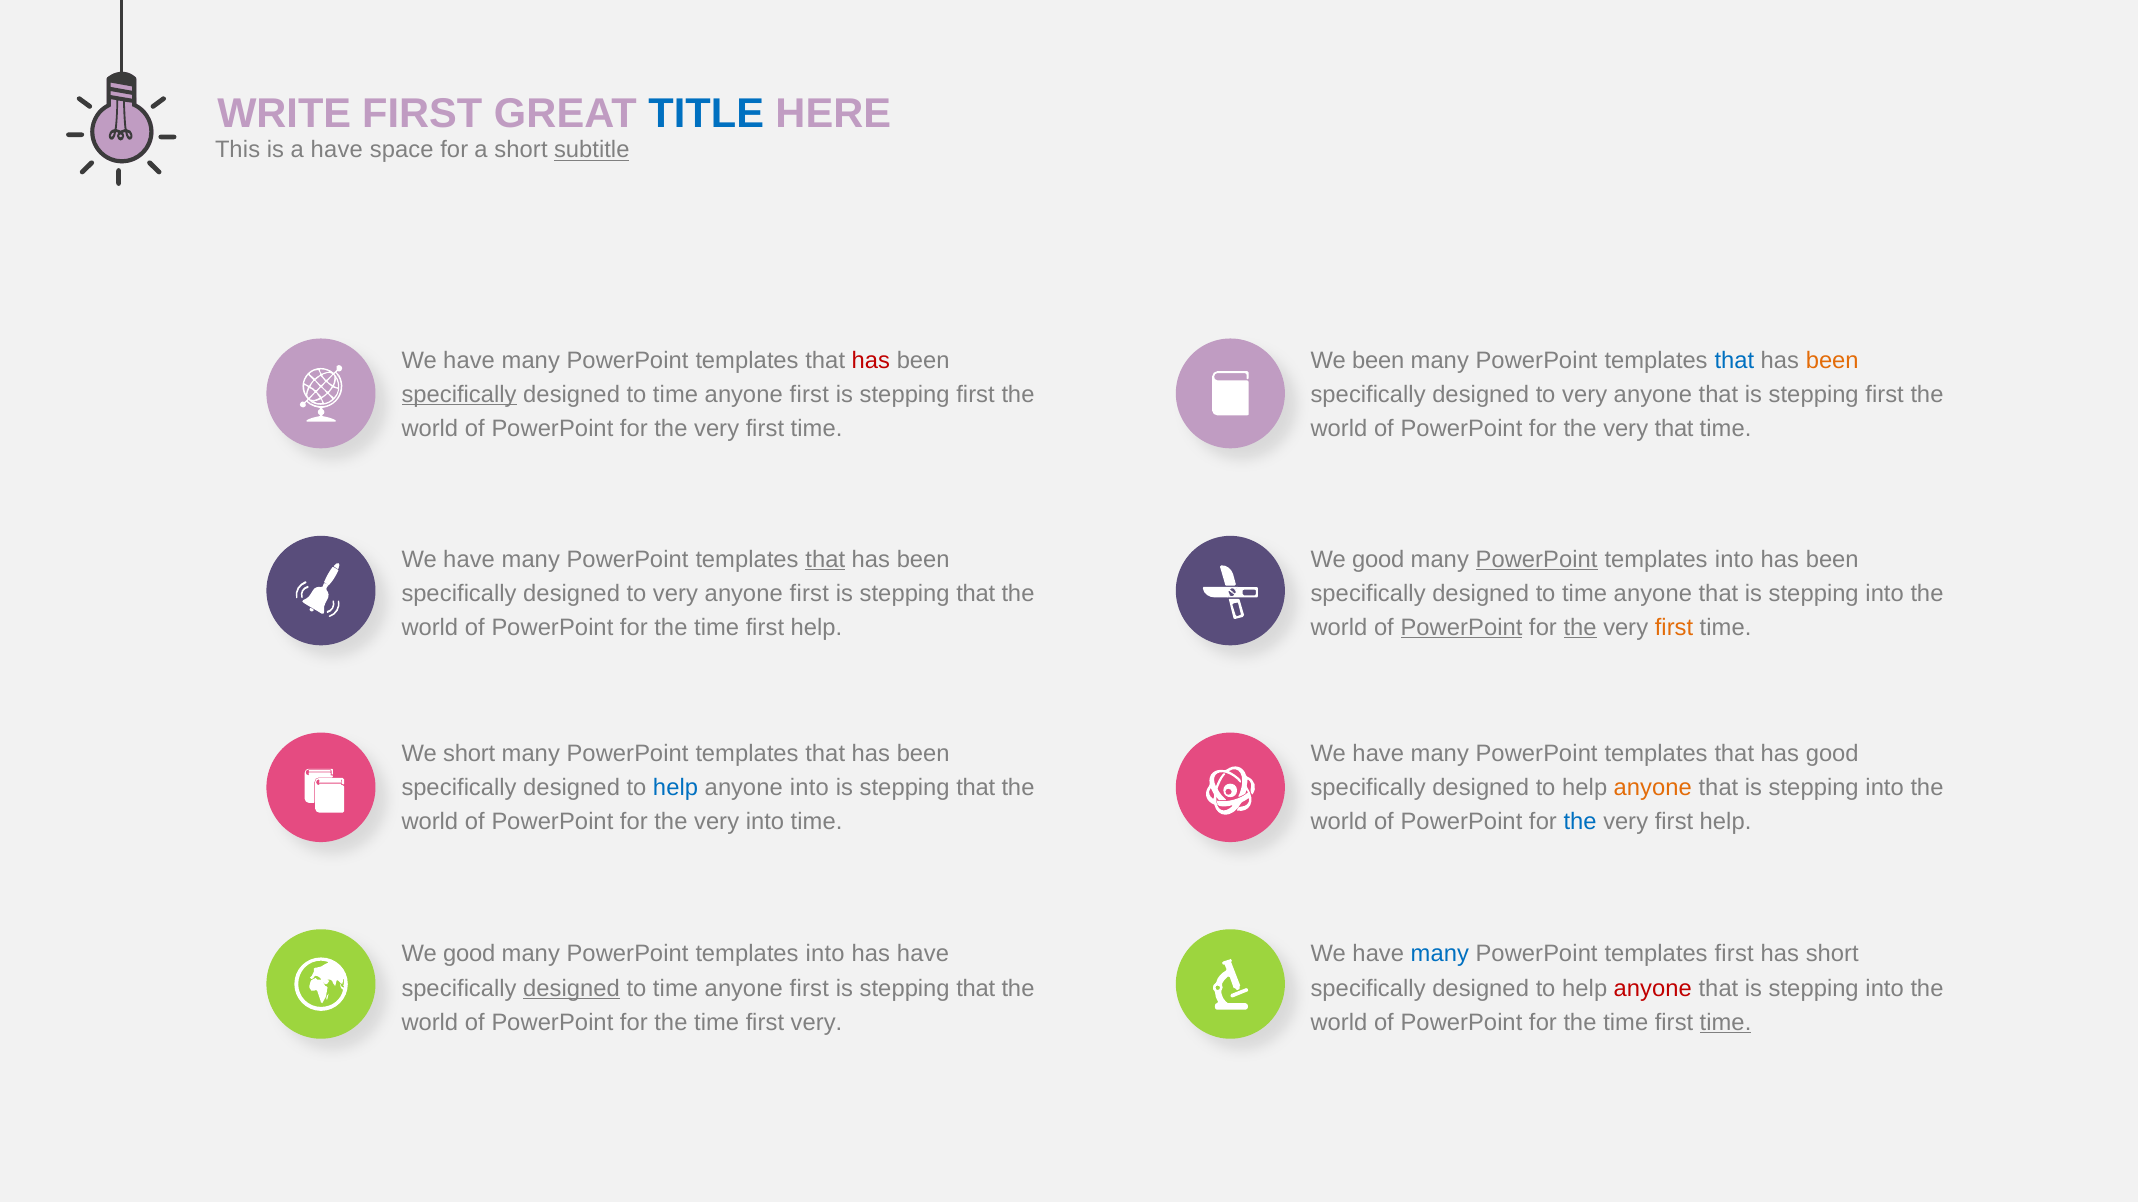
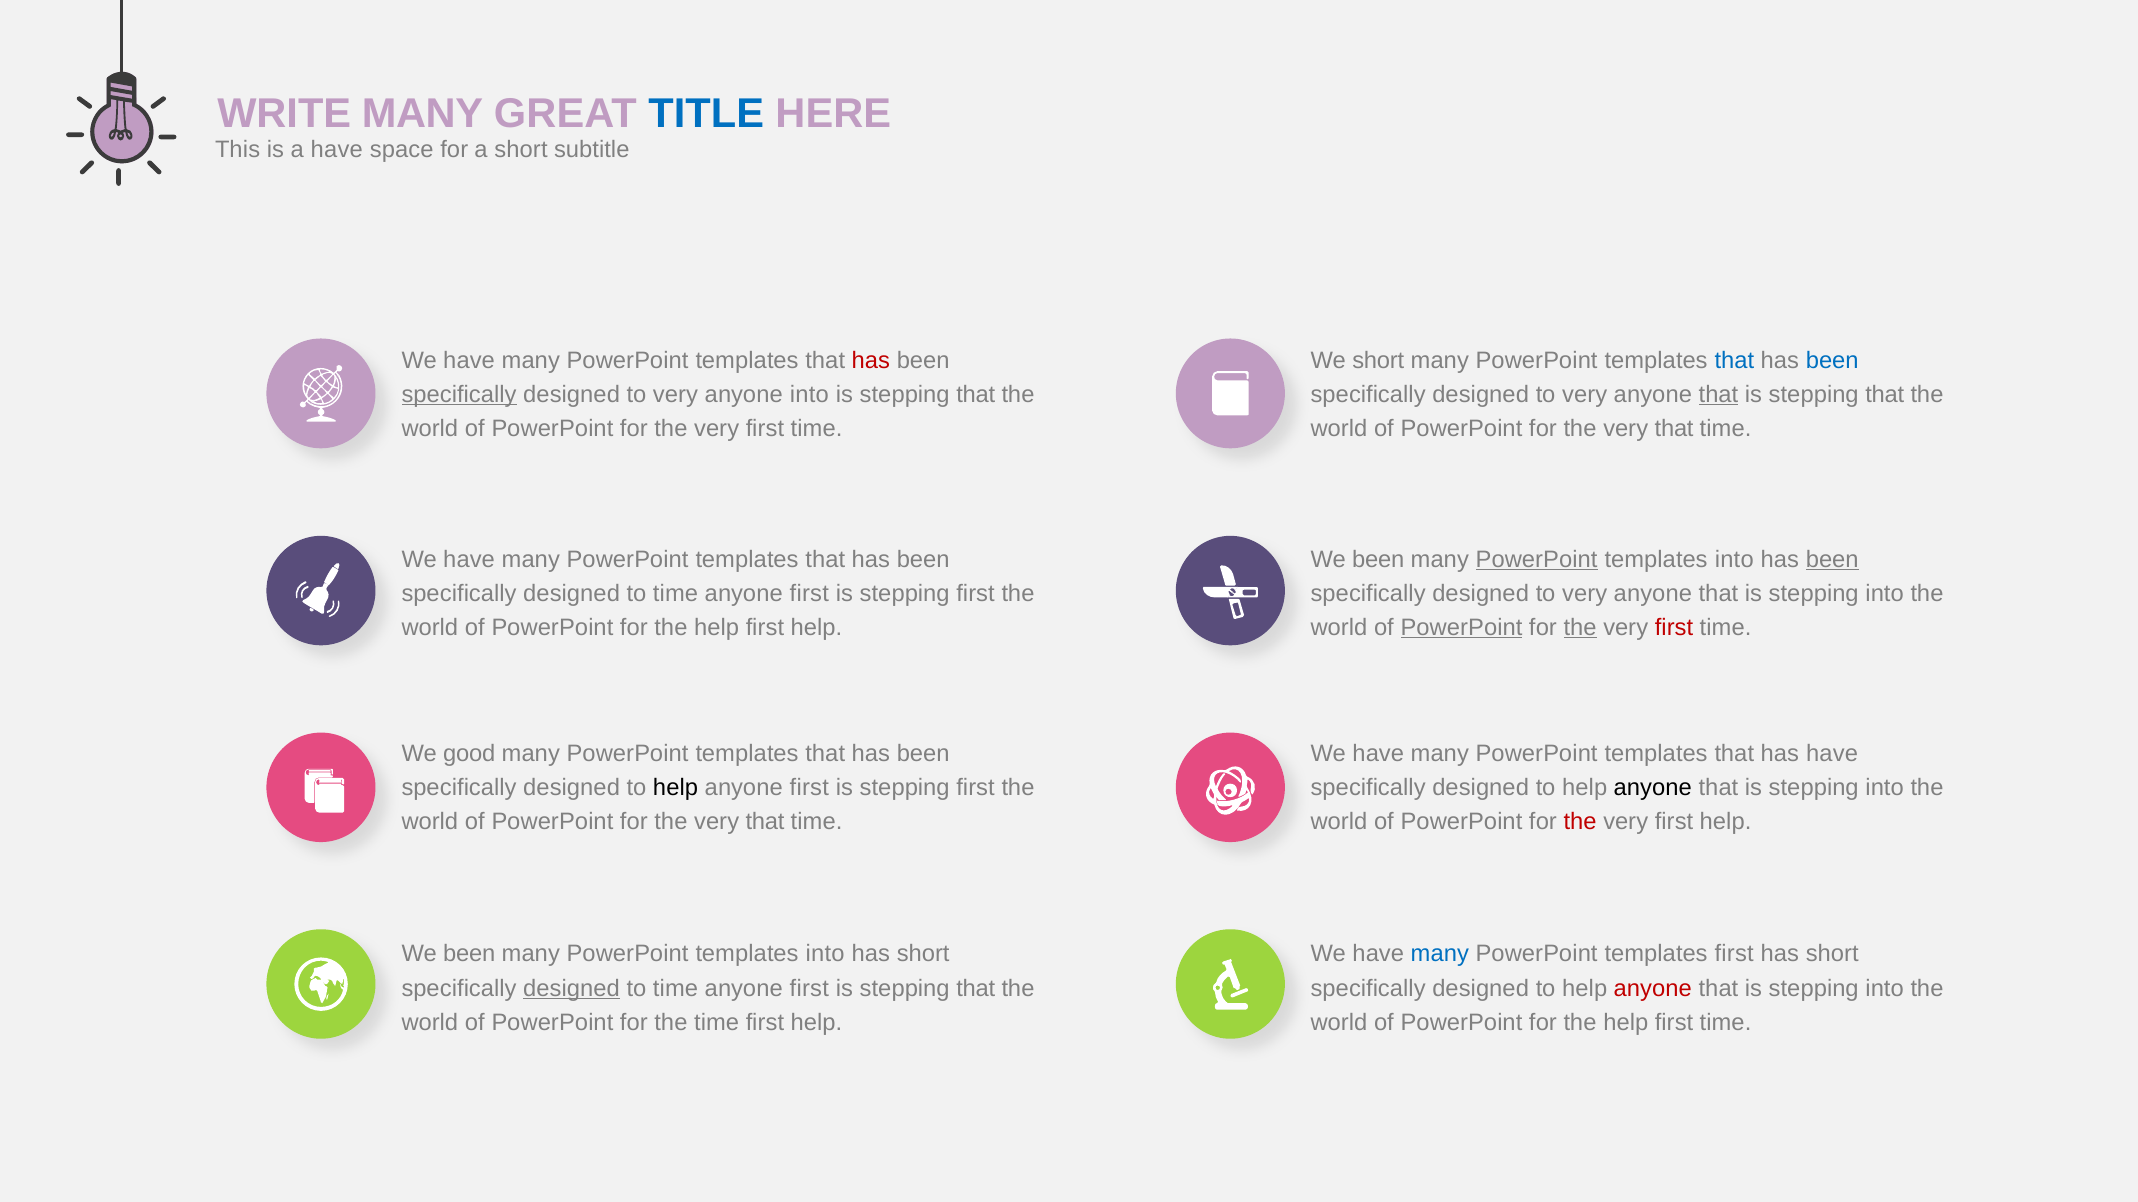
WRITE FIRST: FIRST -> MANY (422, 114)
subtitle underline: present -> none (592, 150)
We been: been -> short (1378, 360)
been colour: orange -> blue (1832, 360)
time: time -> very (676, 395)
first: first -> into (809, 395)
first: first -> that (976, 395)
that underline: none -> present (1718, 395)
first: first -> that (1885, 395)
that underline: present -> none (825, 559)
good: good -> been (1378, 559)
been underline: none -> present (1832, 559)
very: very -> time (676, 594)
that: that -> first (976, 594)
time: time -> very (1585, 594)
time: time -> help (717, 628)
first colour: orange -> red (1674, 628)
We short: short -> good (469, 754)
has good: good -> have (1832, 754)
help colour: blue -> black (676, 788)
into: into -> first (809, 788)
that: that -> first (976, 788)
anyone colour: orange -> black (1653, 788)
into: into -> that (765, 822)
the colour: blue -> red (1580, 822)
good: good -> been (469, 954)
have: have -> short (923, 954)
very: very -> help (816, 1023)
time: time -> help (1626, 1023)
time underline: present -> none (1725, 1023)
